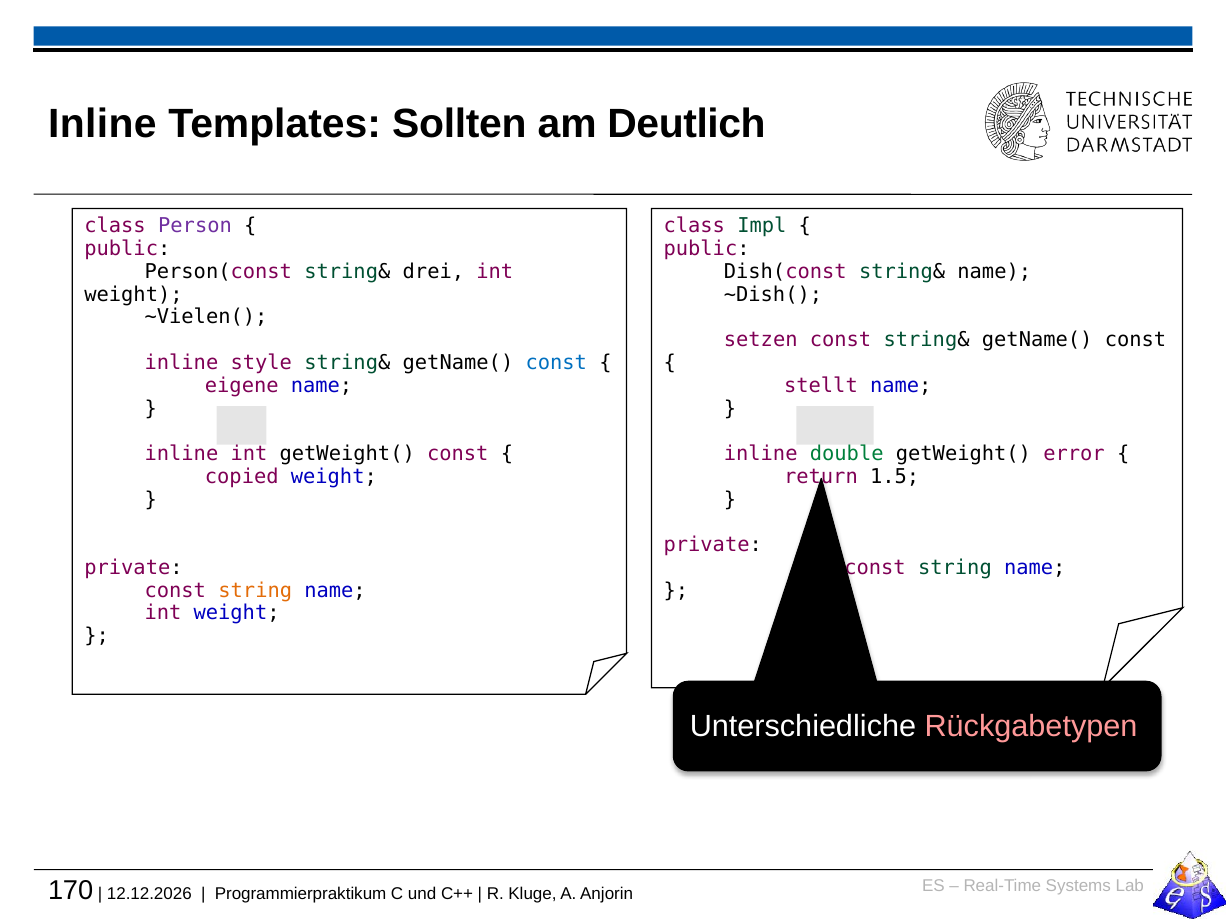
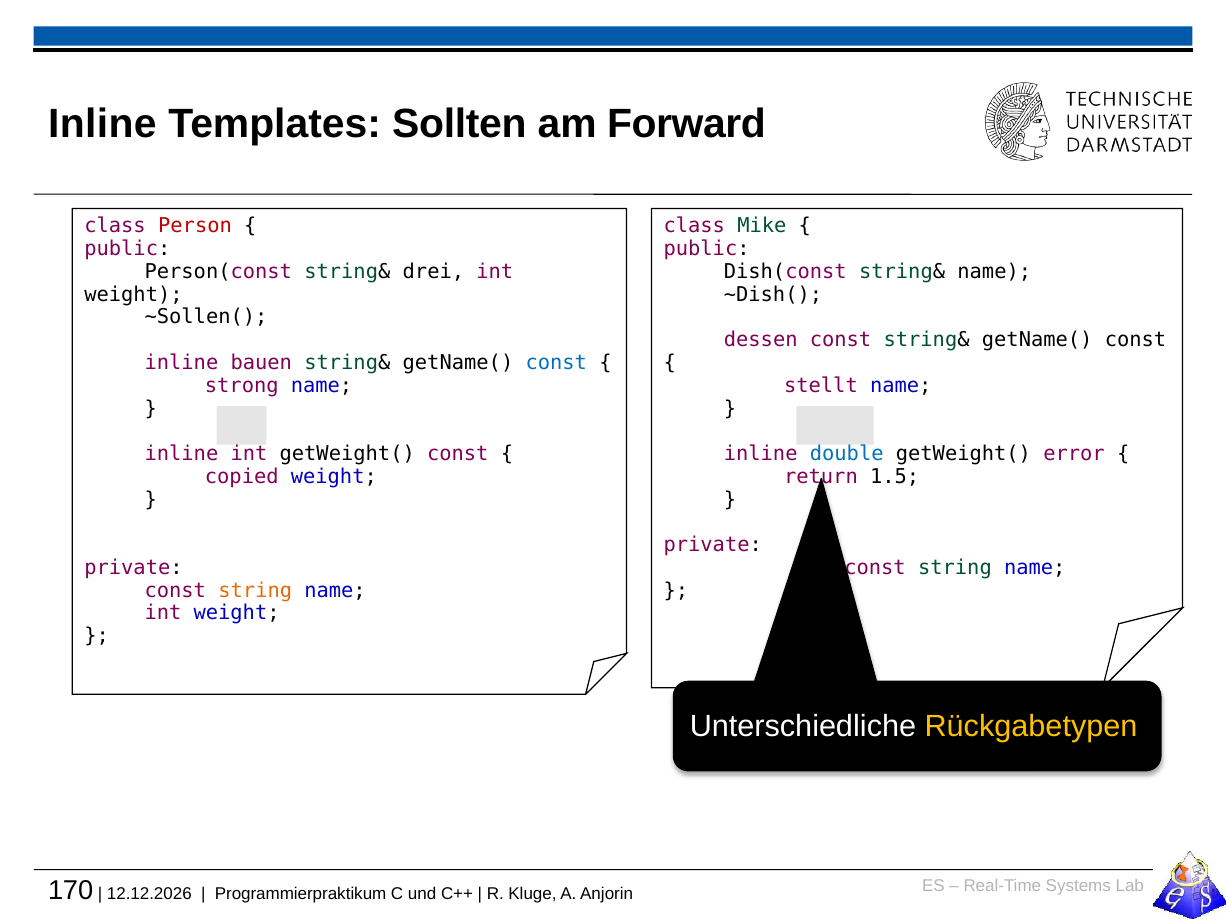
Deutlich: Deutlich -> Forward (686, 125)
Person colour: purple -> red (195, 226)
Impl: Impl -> Mike (762, 226)
~Vielen(: ~Vielen( -> ~Sollen( (206, 317)
setzen: setzen -> dessen (761, 340)
style: style -> bauen (261, 363)
eigene: eigene -> strong (242, 386)
double colour: green -> blue (847, 454)
Rückgabetypen colour: pink -> yellow (1031, 727)
